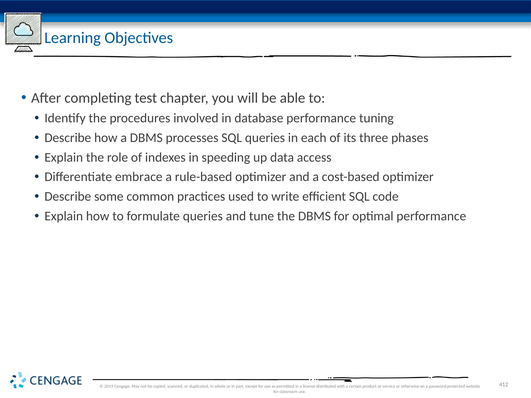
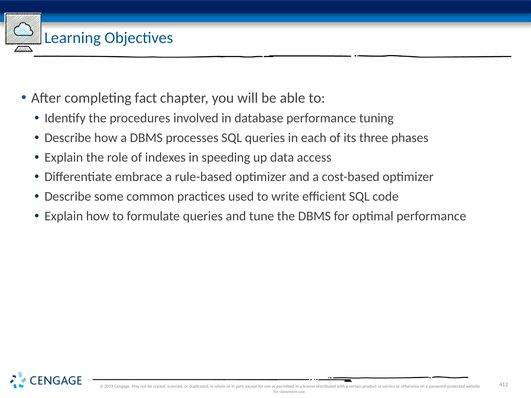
test: test -> fact (146, 98)
